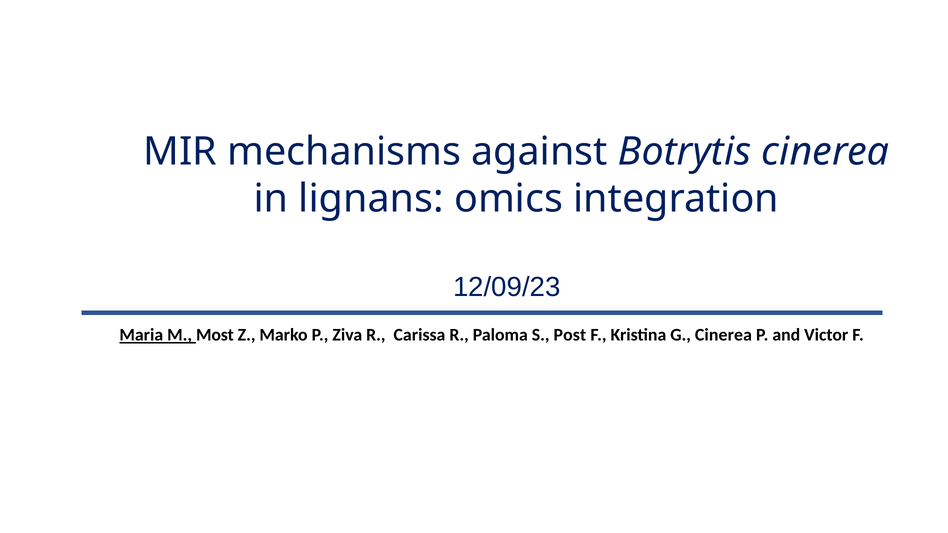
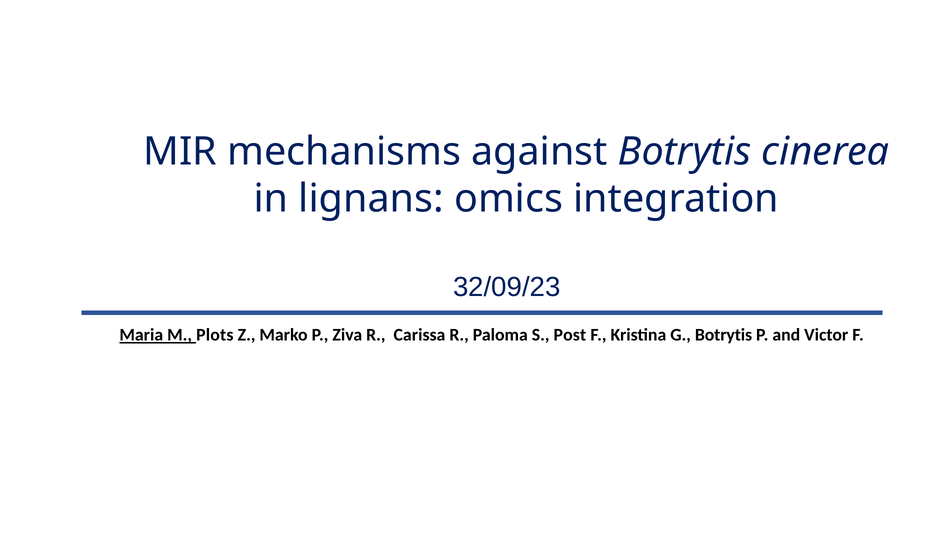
12/09/23: 12/09/23 -> 32/09/23 (507, 287)
Most: Most -> Plots (215, 335)
G Cinerea: Cinerea -> Botrytis (724, 335)
